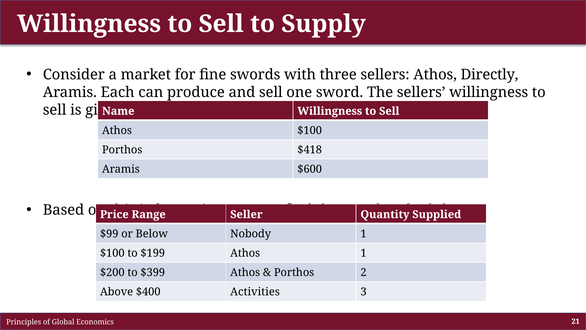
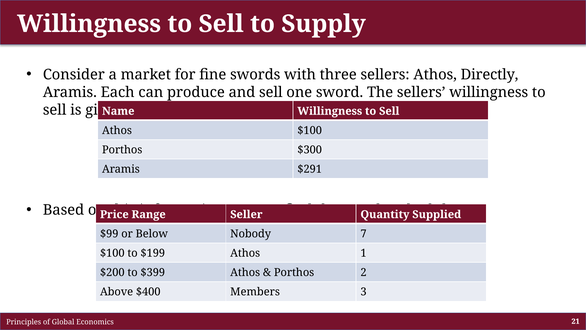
$418: $418 -> $300 (310, 150)
$600: $600 -> $291 (310, 169)
Nobody 1: 1 -> 7 (364, 234)
Activities: Activities -> Members (255, 292)
